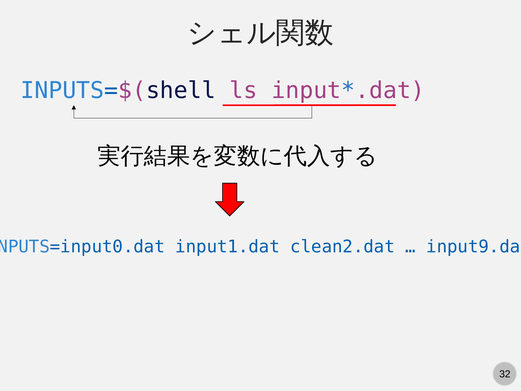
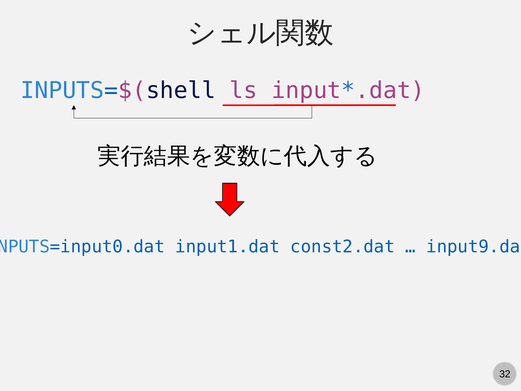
clean2.dat: clean2.dat -> const2.dat (343, 246)
